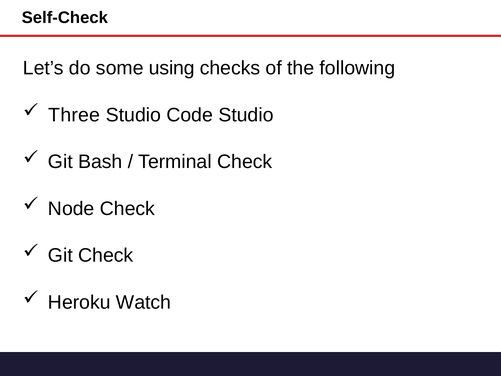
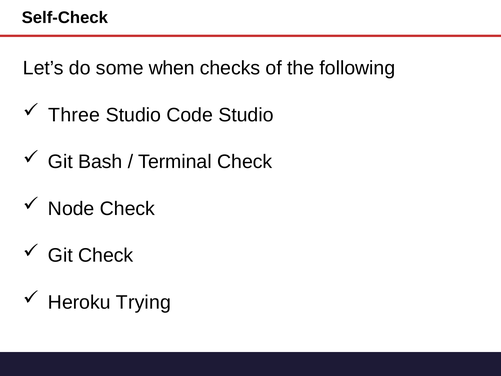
using: using -> when (172, 68)
Watch: Watch -> Trying (143, 302)
